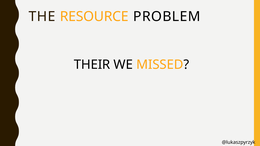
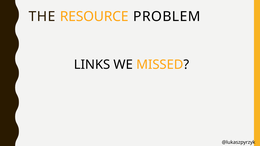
THEIR: THEIR -> LINKS (92, 65)
